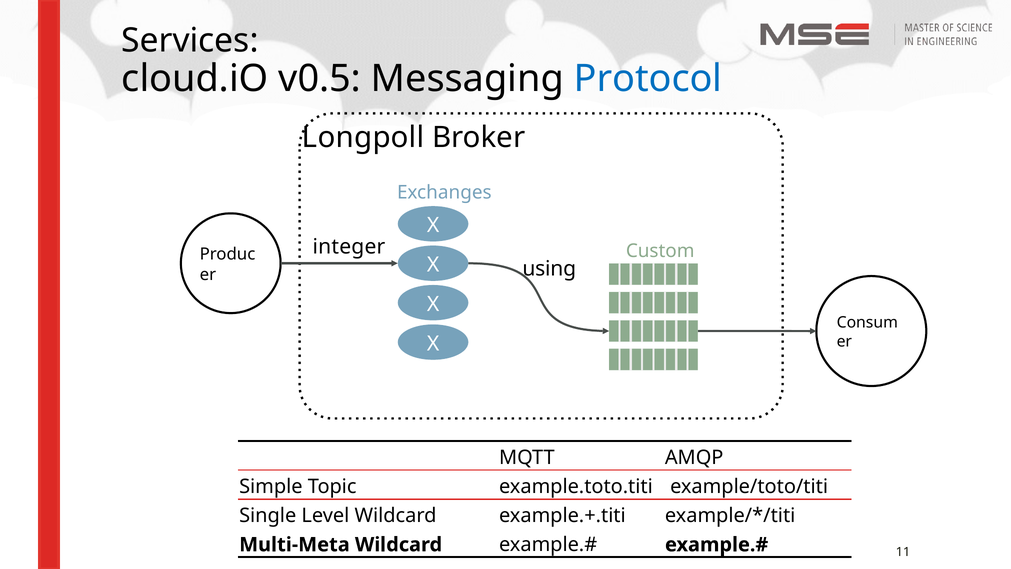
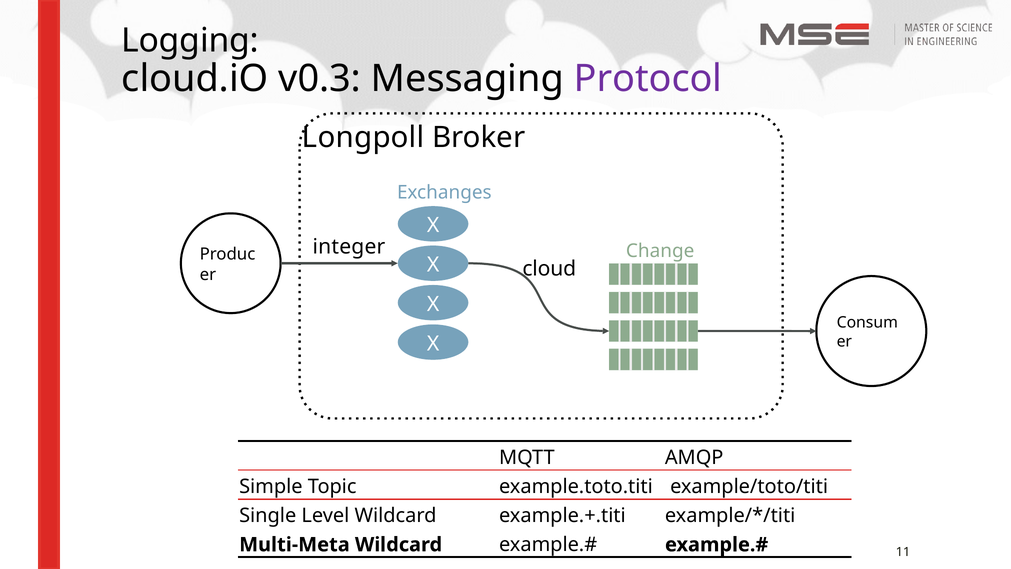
Services: Services -> Logging (190, 40)
v0.5: v0.5 -> v0.3 (320, 79)
Protocol colour: blue -> purple (648, 79)
Custom: Custom -> Change (660, 251)
using: using -> cloud (549, 269)
